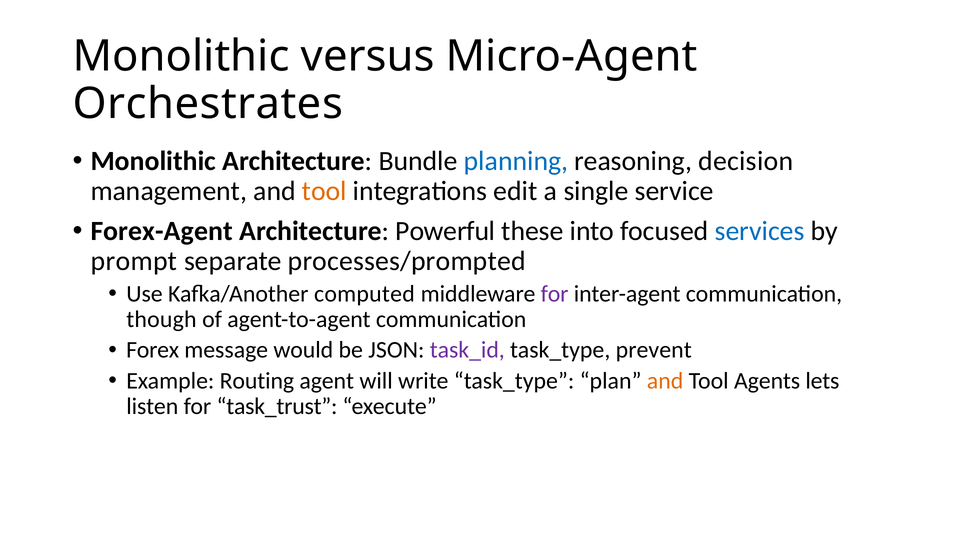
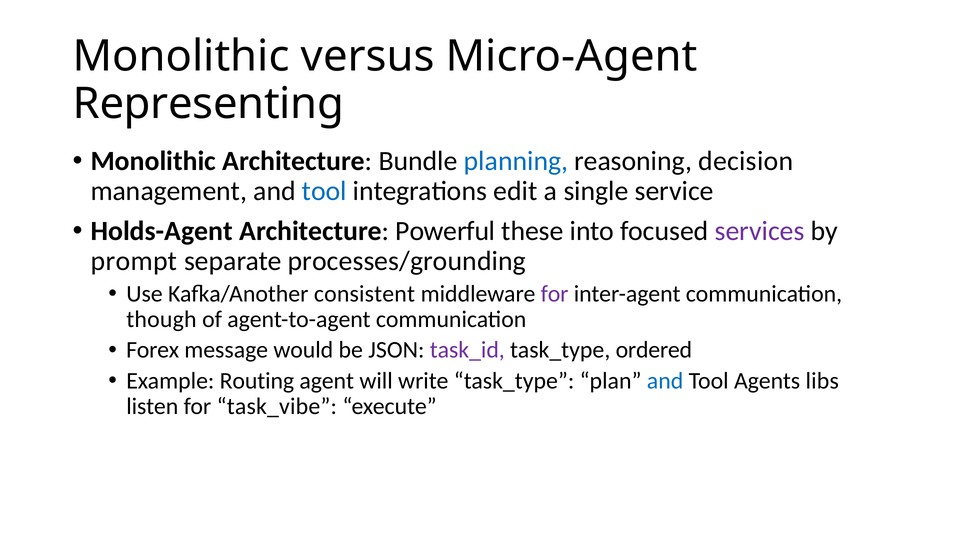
Orchestrates: Orchestrates -> Representing (208, 104)
tool colour: orange -> blue (324, 191)
Forex-Agent: Forex-Agent -> Holds-Agent (162, 231)
services colour: blue -> purple (760, 231)
processes/prompted: processes/prompted -> processes/grounding (407, 261)
computed: computed -> consistent (364, 294)
prevent: prevent -> ordered (654, 350)
and colour: orange -> blue (665, 381)
lets: lets -> libs (822, 381)
task_trust: task_trust -> task_vibe (277, 407)
